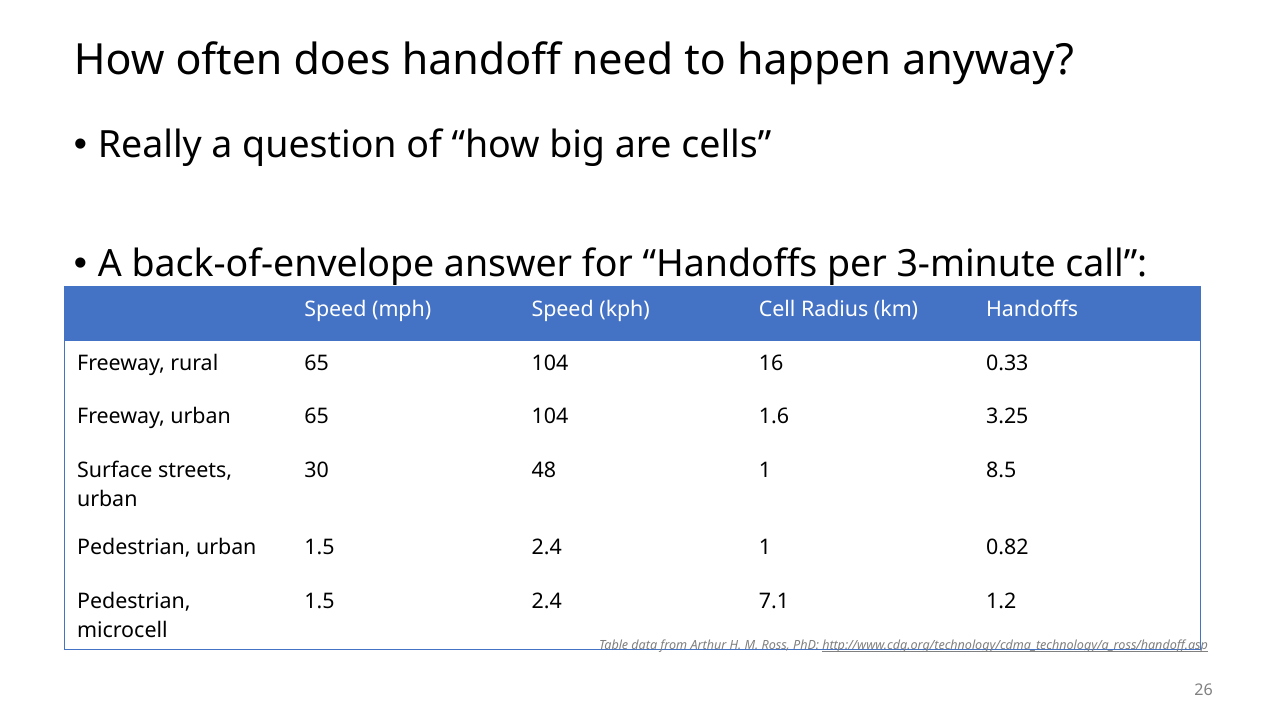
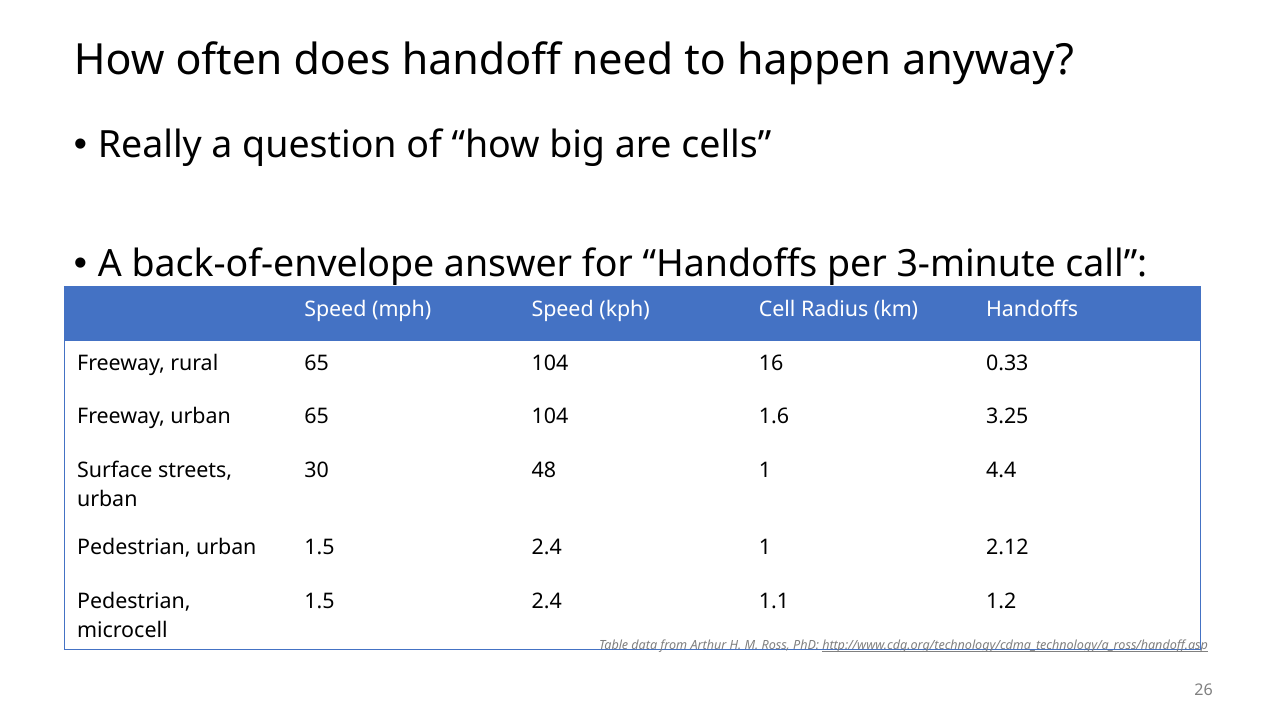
8.5: 8.5 -> 4.4 (1001, 470)
0.82: 0.82 -> 2.12 (1007, 547)
7.1: 7.1 -> 1.1 (774, 601)
